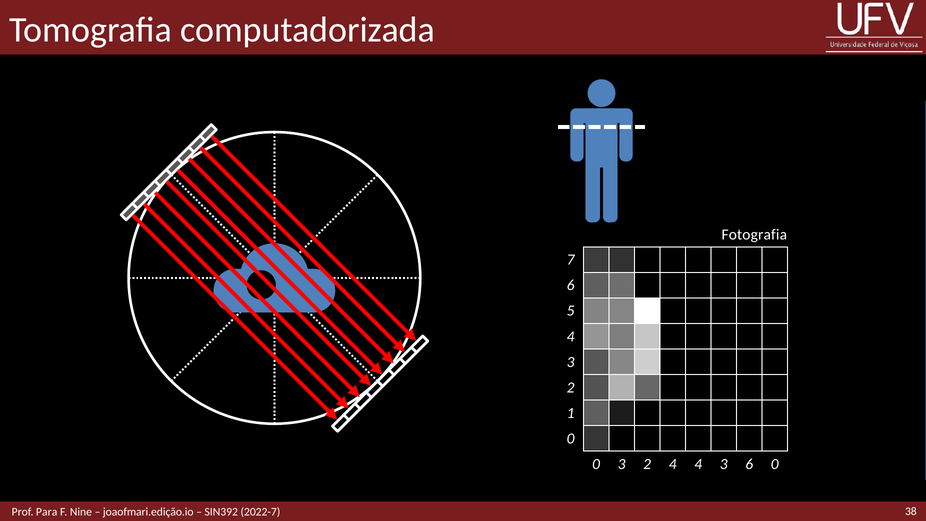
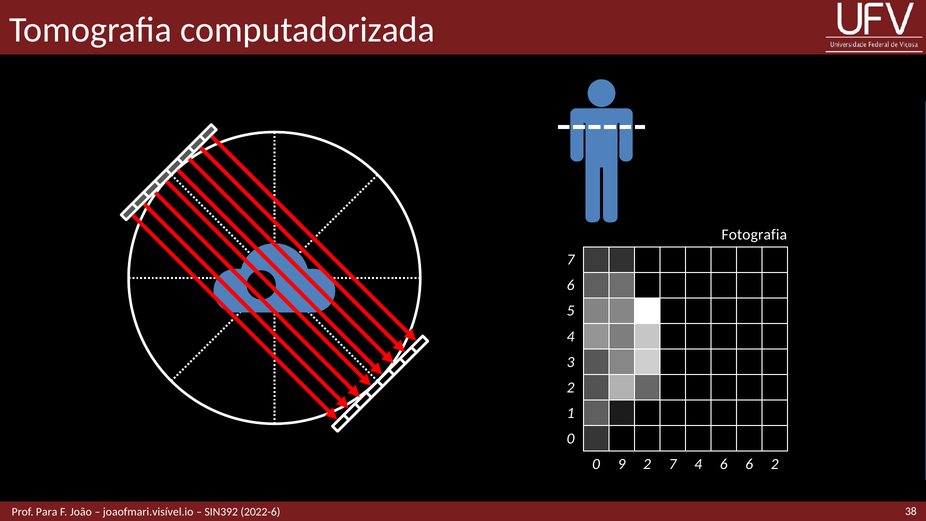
0 3: 3 -> 9 (622, 464)
2 4: 4 -> 7 (673, 464)
3: 3 -> 6 (724, 464)
6 0: 0 -> 2 (775, 464)
Nine: Nine -> João (81, 512)
joaofmari.edição.io: joaofmari.edição.io -> joaofmari.visível.io (148, 512)
2022-7: 2022-7 -> 2022-6 (260, 512)
